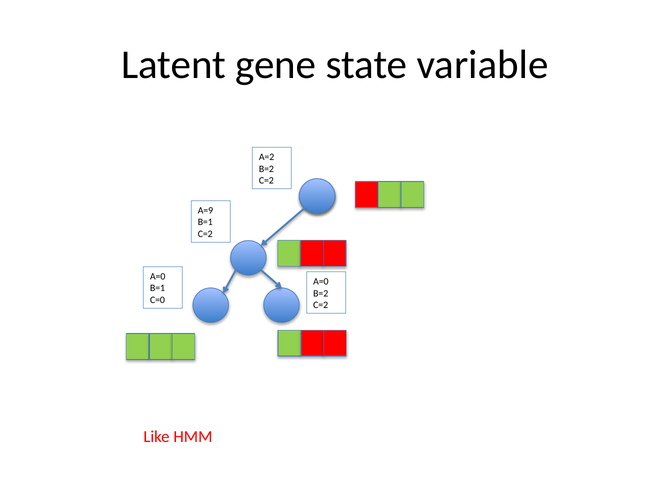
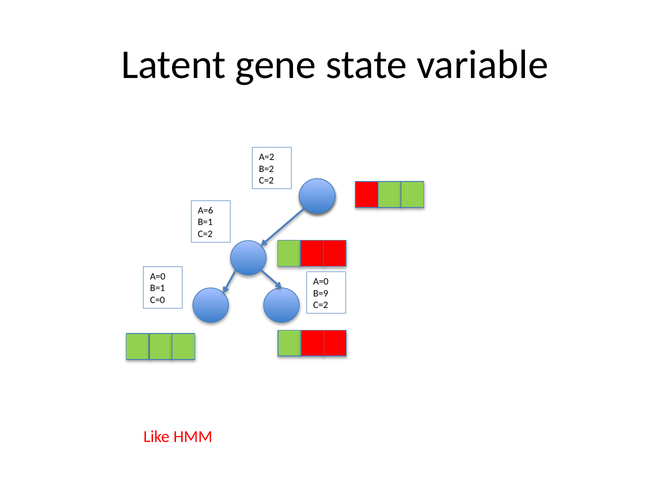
A=9: A=9 -> A=6 (205, 211)
B=2: B=2 -> B=9 (321, 294)
